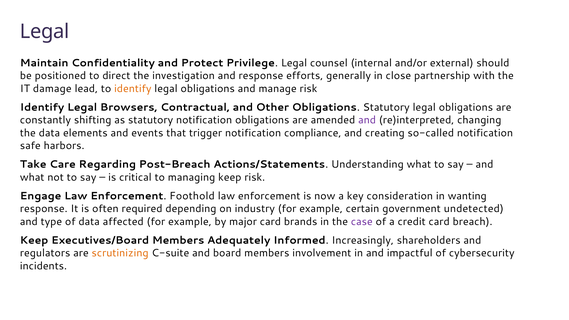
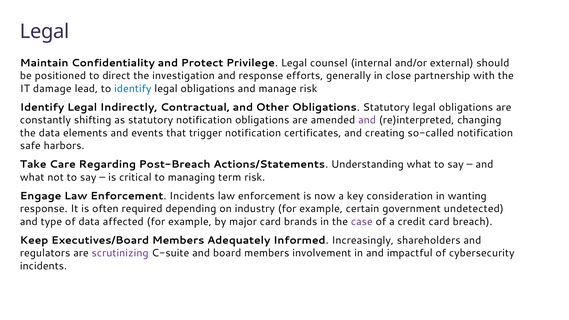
identify colour: orange -> blue (133, 89)
Browsers: Browsers -> Indirectly (129, 107)
compliance: compliance -> certificates (313, 133)
managing keep: keep -> term (230, 177)
Enforcement Foothold: Foothold -> Incidents (192, 196)
scrutinizing colour: orange -> purple (120, 253)
